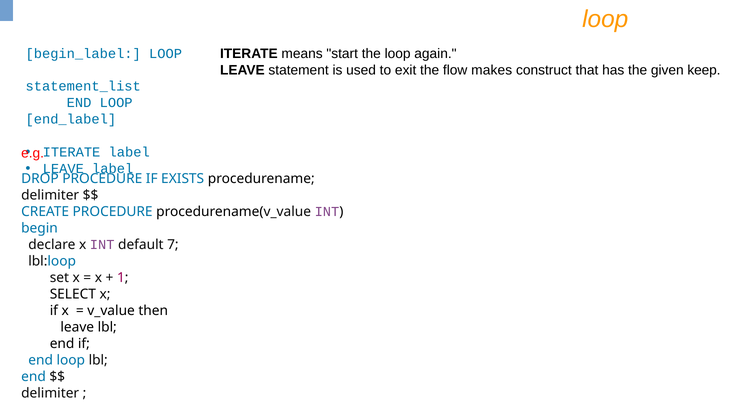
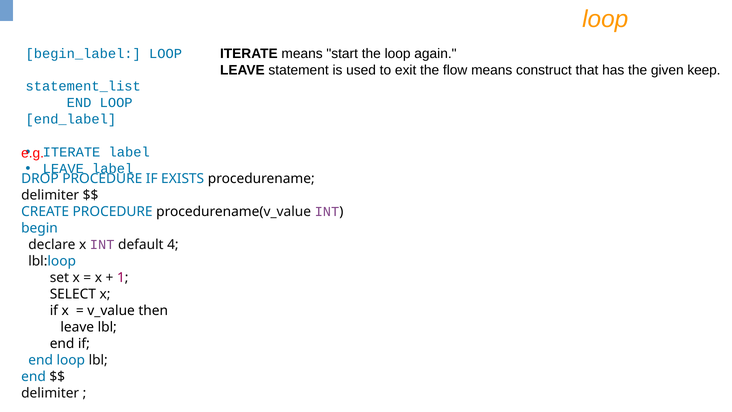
flow makes: makes -> means (492, 70)
7: 7 -> 4 (173, 245)
